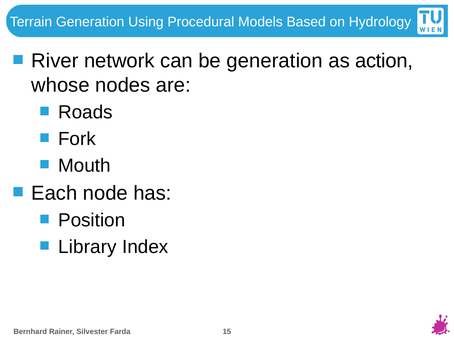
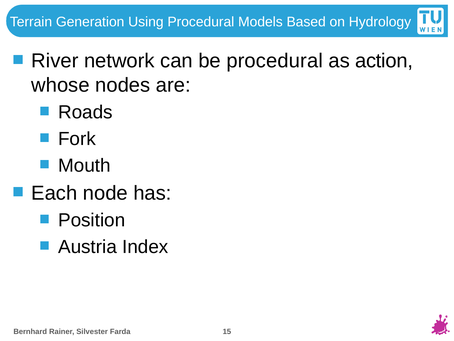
be generation: generation -> procedural (275, 61)
Library: Library -> Austria (87, 246)
